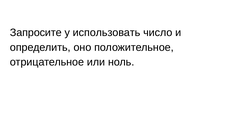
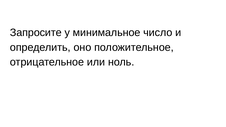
использовать: использовать -> минимальное (107, 33)
